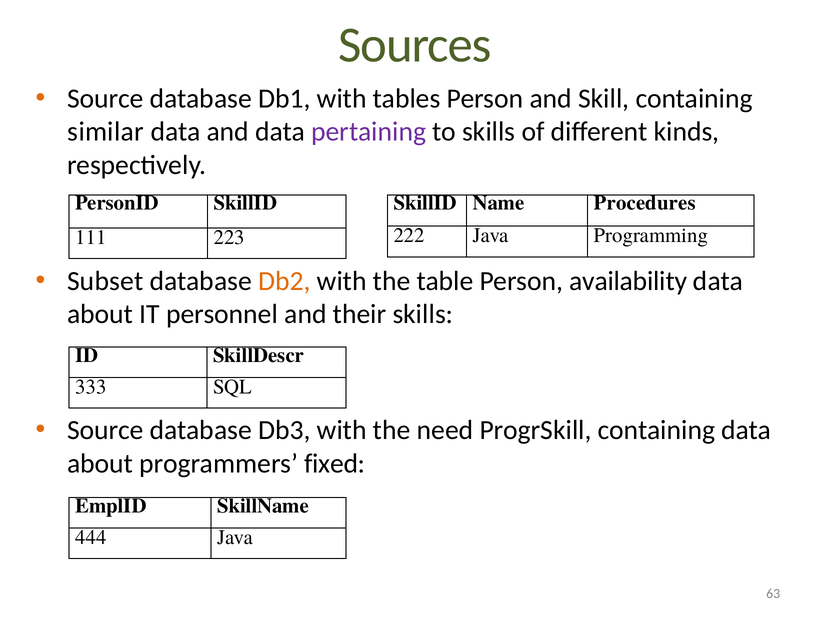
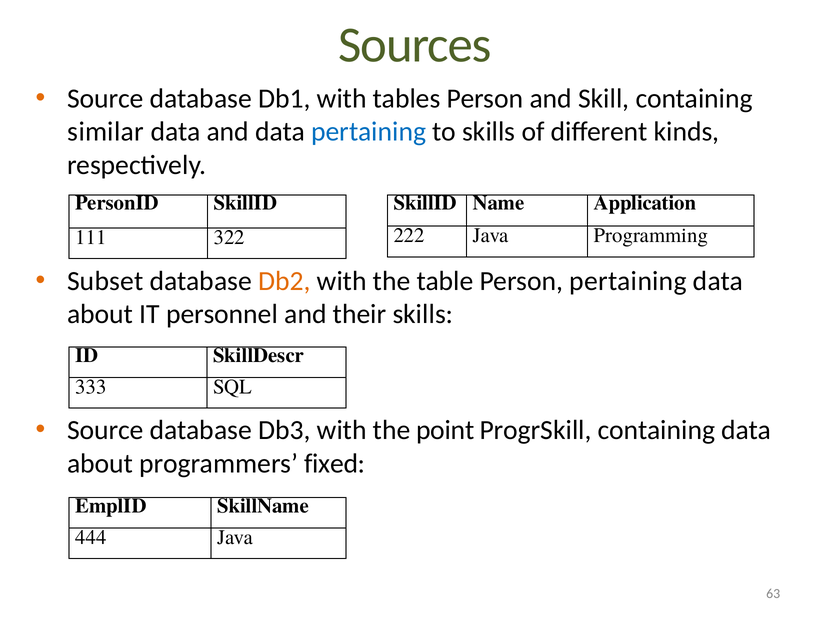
pertaining colour: purple -> blue (369, 132)
Procedures: Procedures -> Application (645, 203)
223: 223 -> 322 (229, 238)
Person availability: availability -> pertaining (628, 281)
need: need -> point (445, 431)
